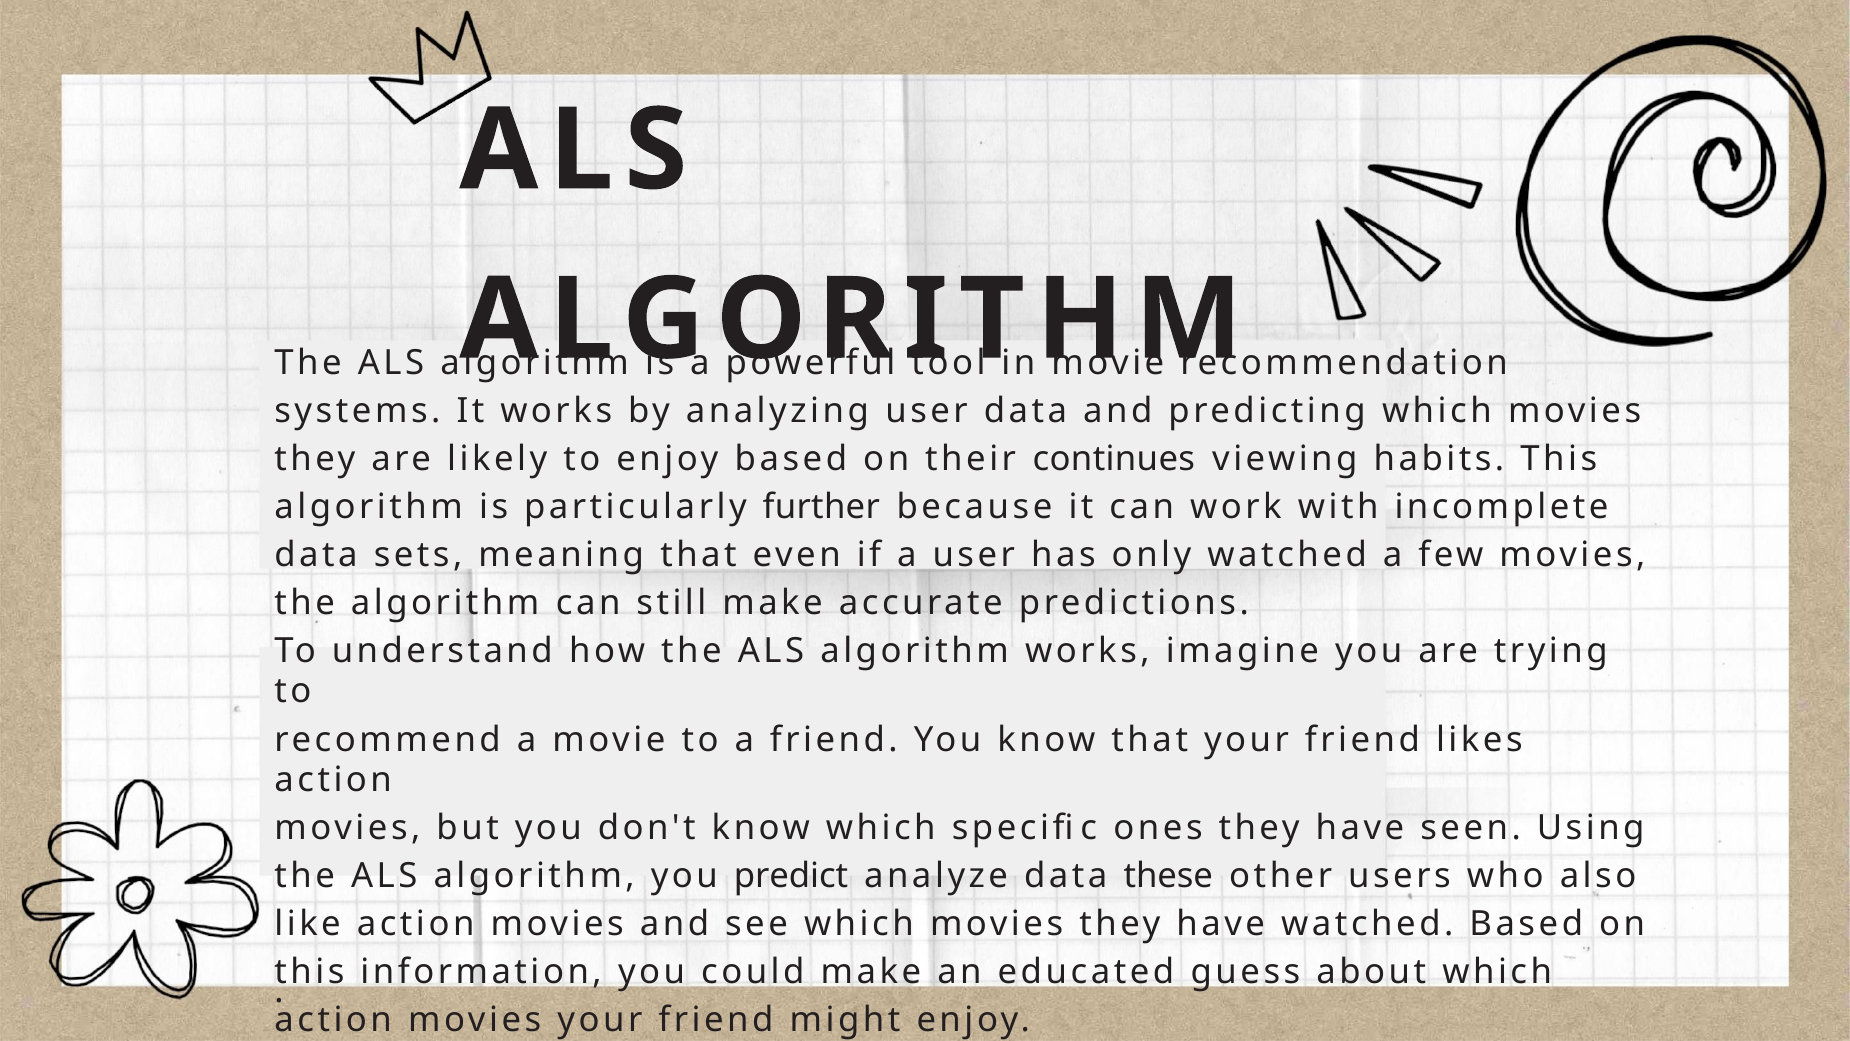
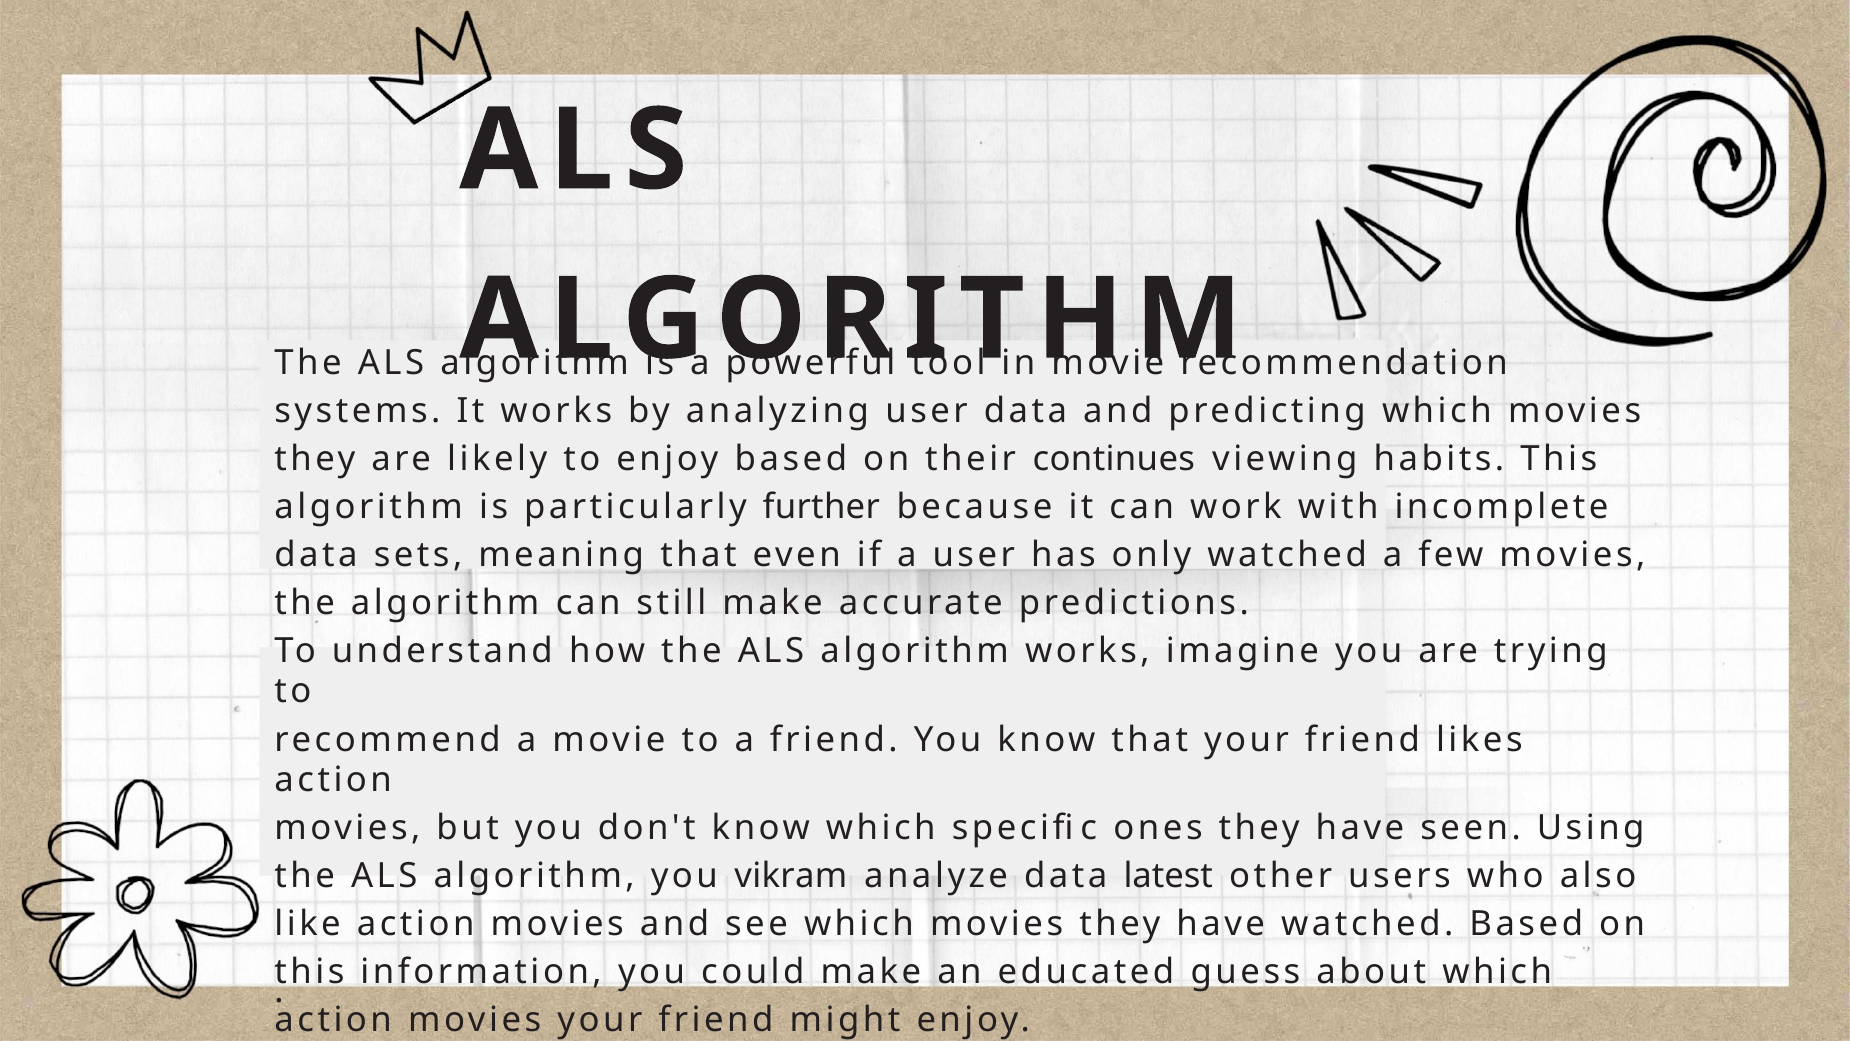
predict: predict -> vikram (791, 876)
these: these -> latest (1168, 876)
